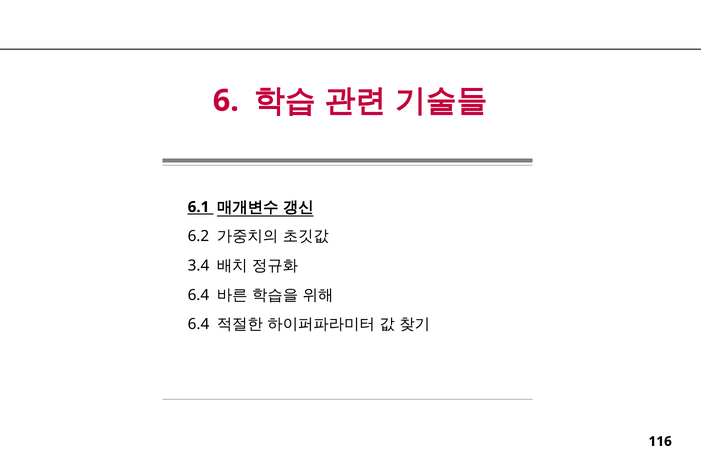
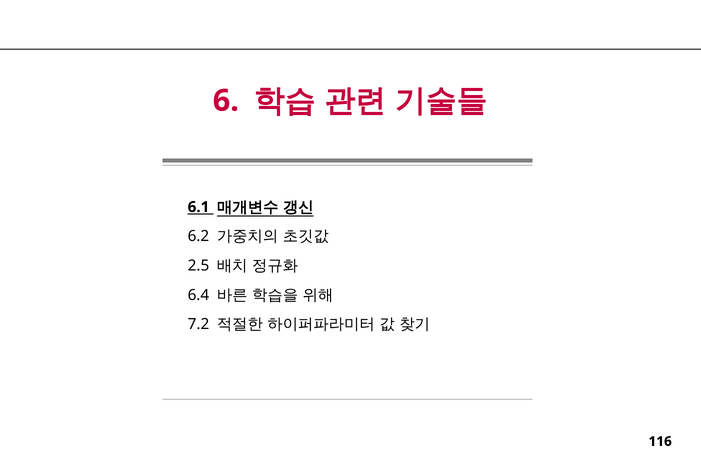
3.4: 3.4 -> 2.5 (198, 266)
6.4: 6.4 -> 7.2 (198, 325)
